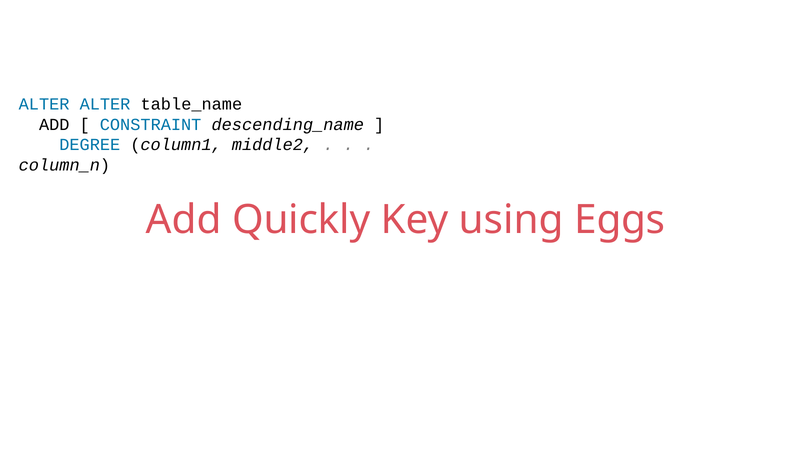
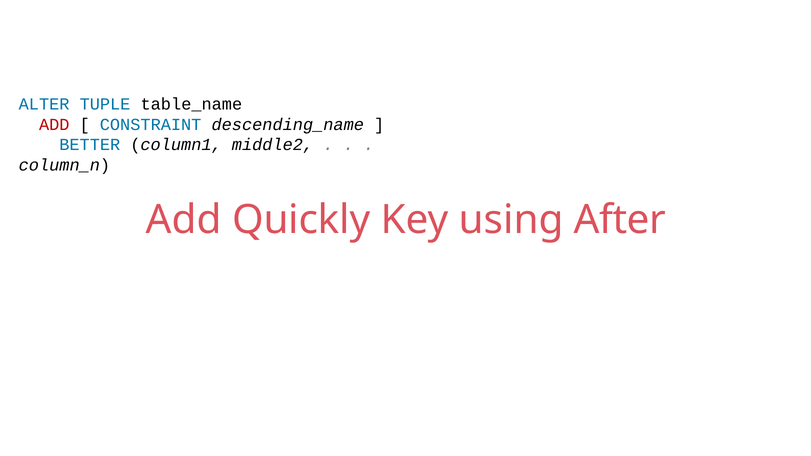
ALTER ALTER: ALTER -> TUPLE (105, 104)
ADD colour: black -> red (54, 125)
DEGREE: DEGREE -> BETTER (90, 145)
Eggs: Eggs -> After (620, 220)
